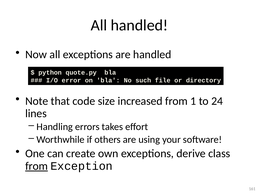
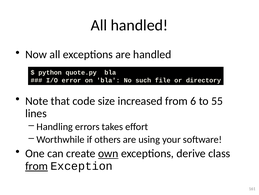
1: 1 -> 6 (193, 101)
24: 24 -> 55 (217, 101)
own underline: none -> present (108, 153)
